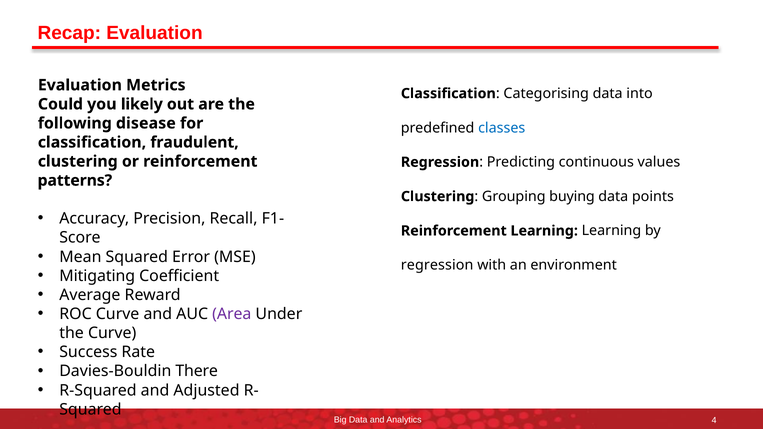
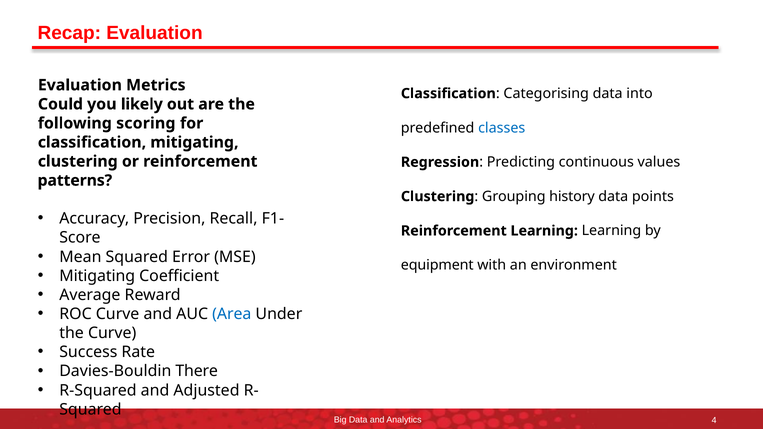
disease: disease -> scoring (146, 123)
classification fraudulent: fraudulent -> mitigating (194, 142)
buying: buying -> history (572, 197)
regression: regression -> equipment (437, 265)
Area colour: purple -> blue (232, 314)
